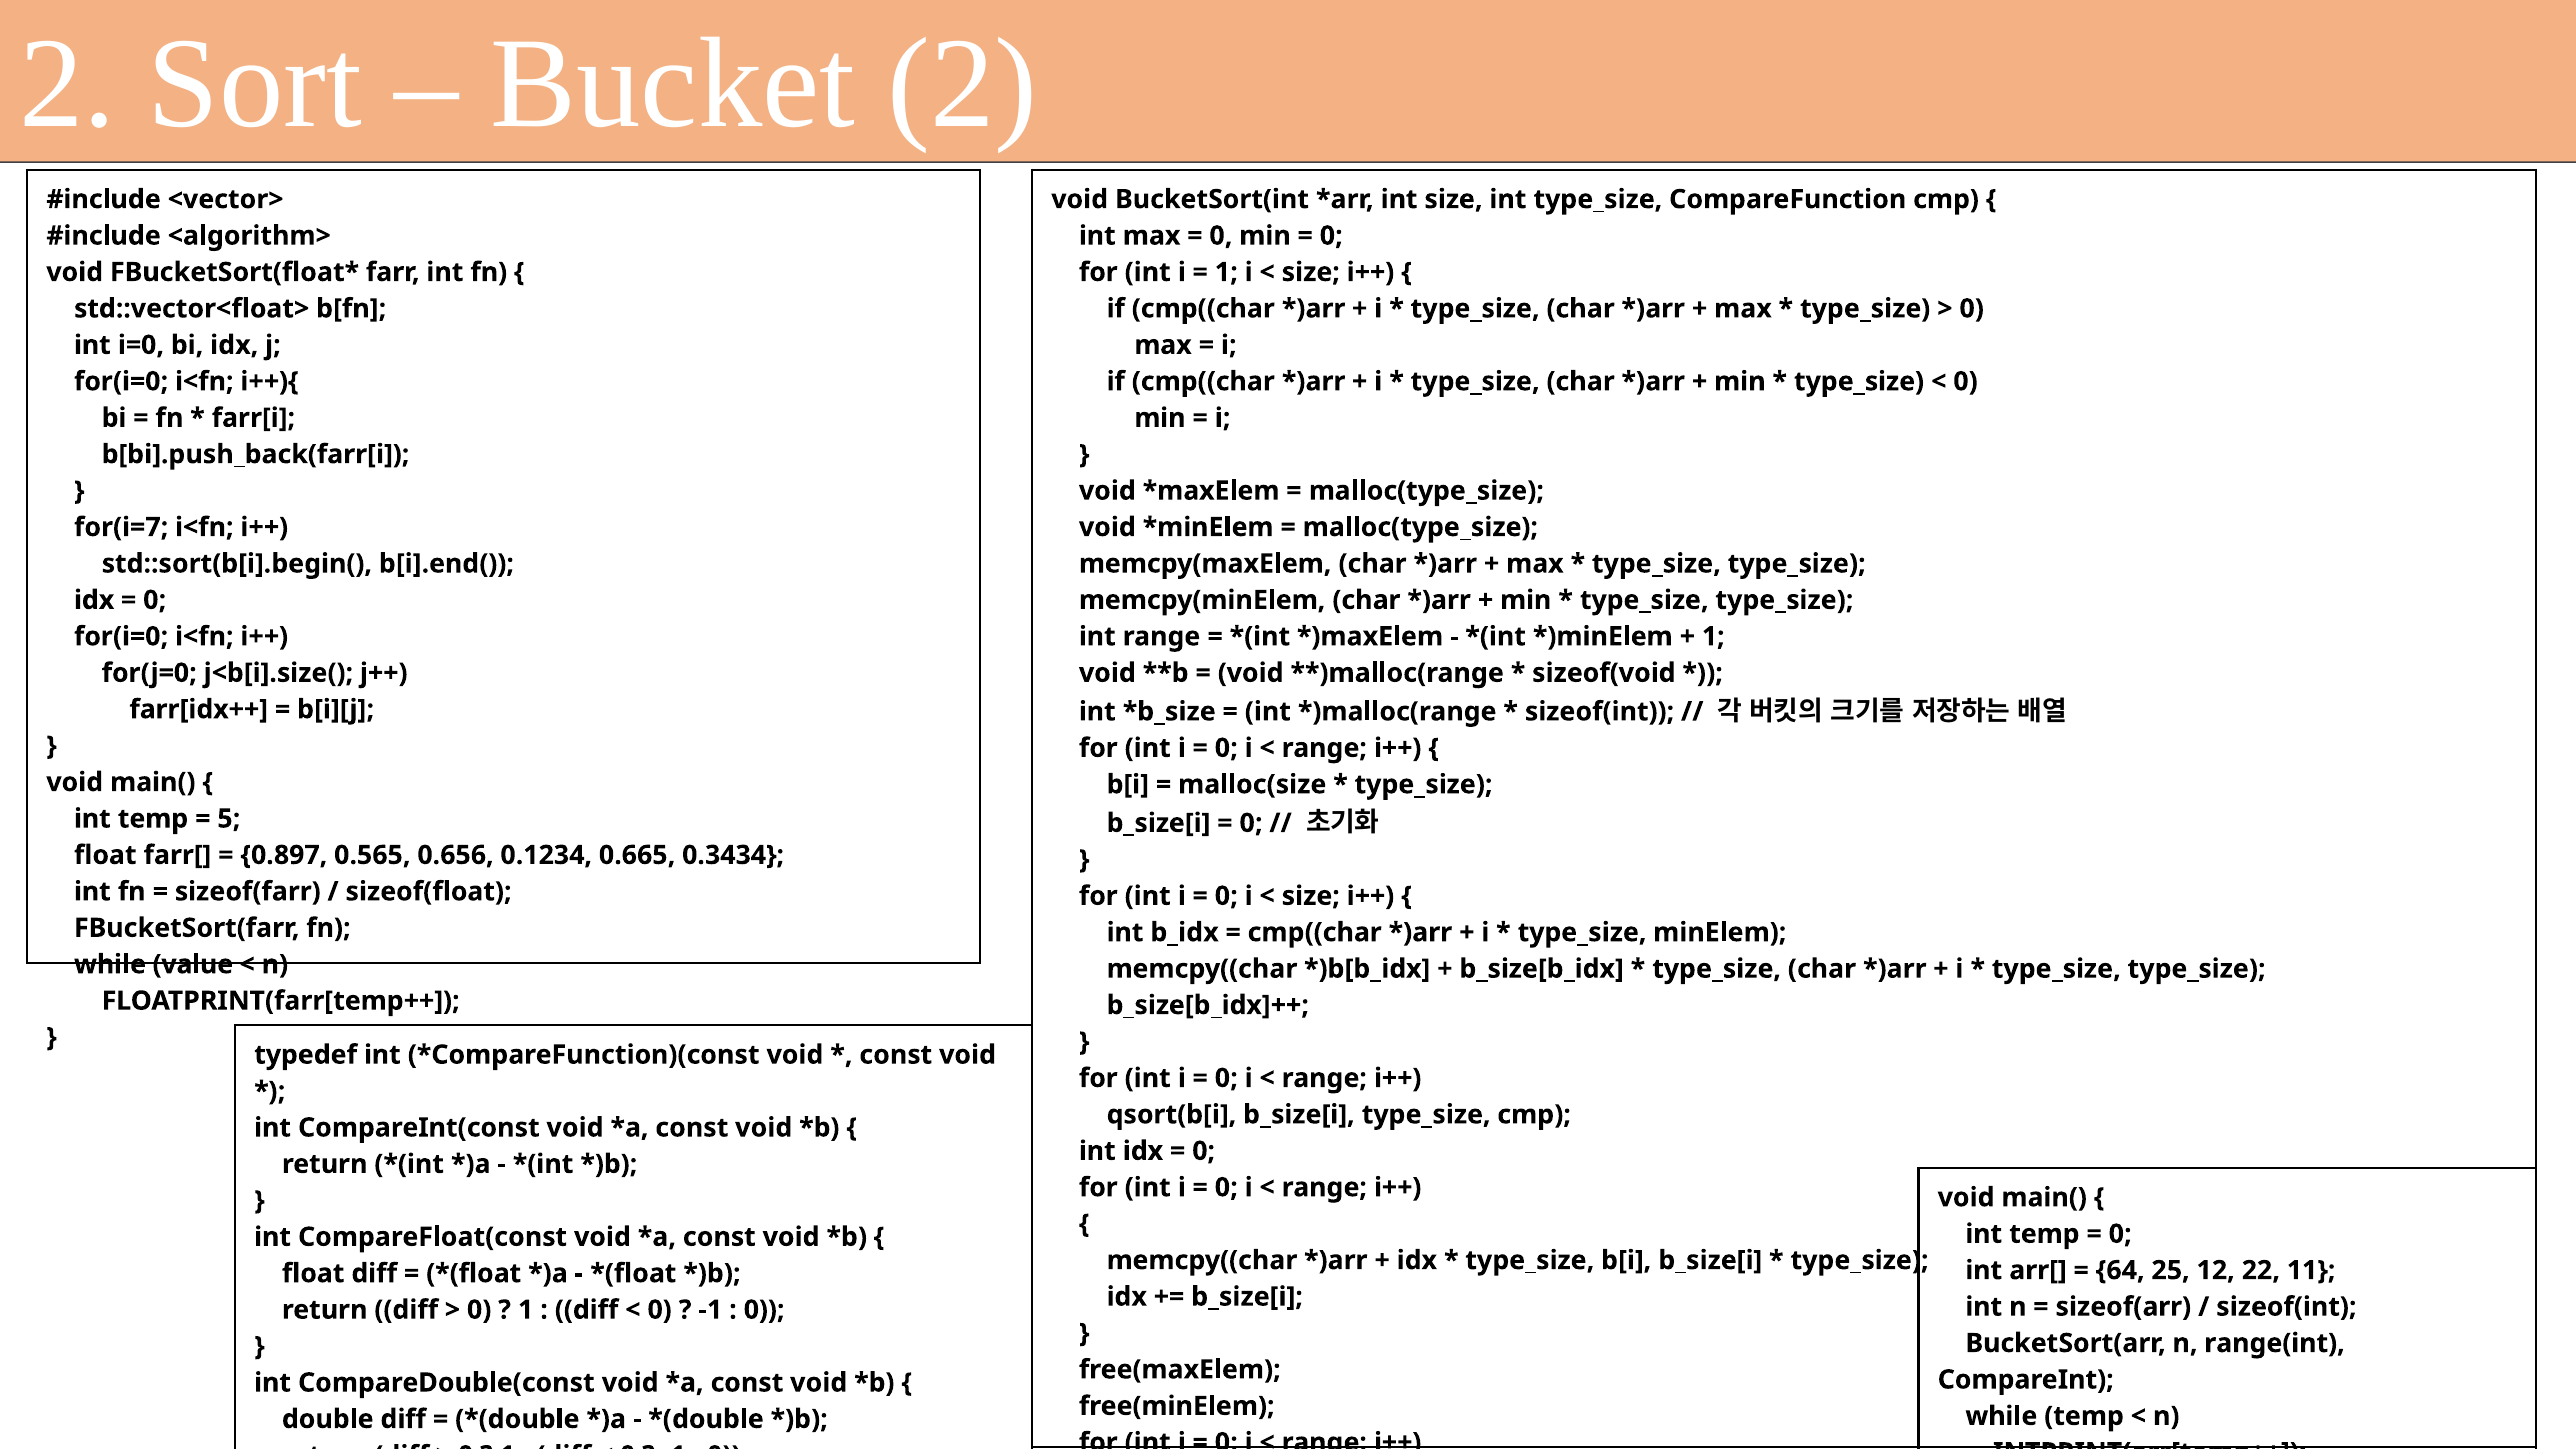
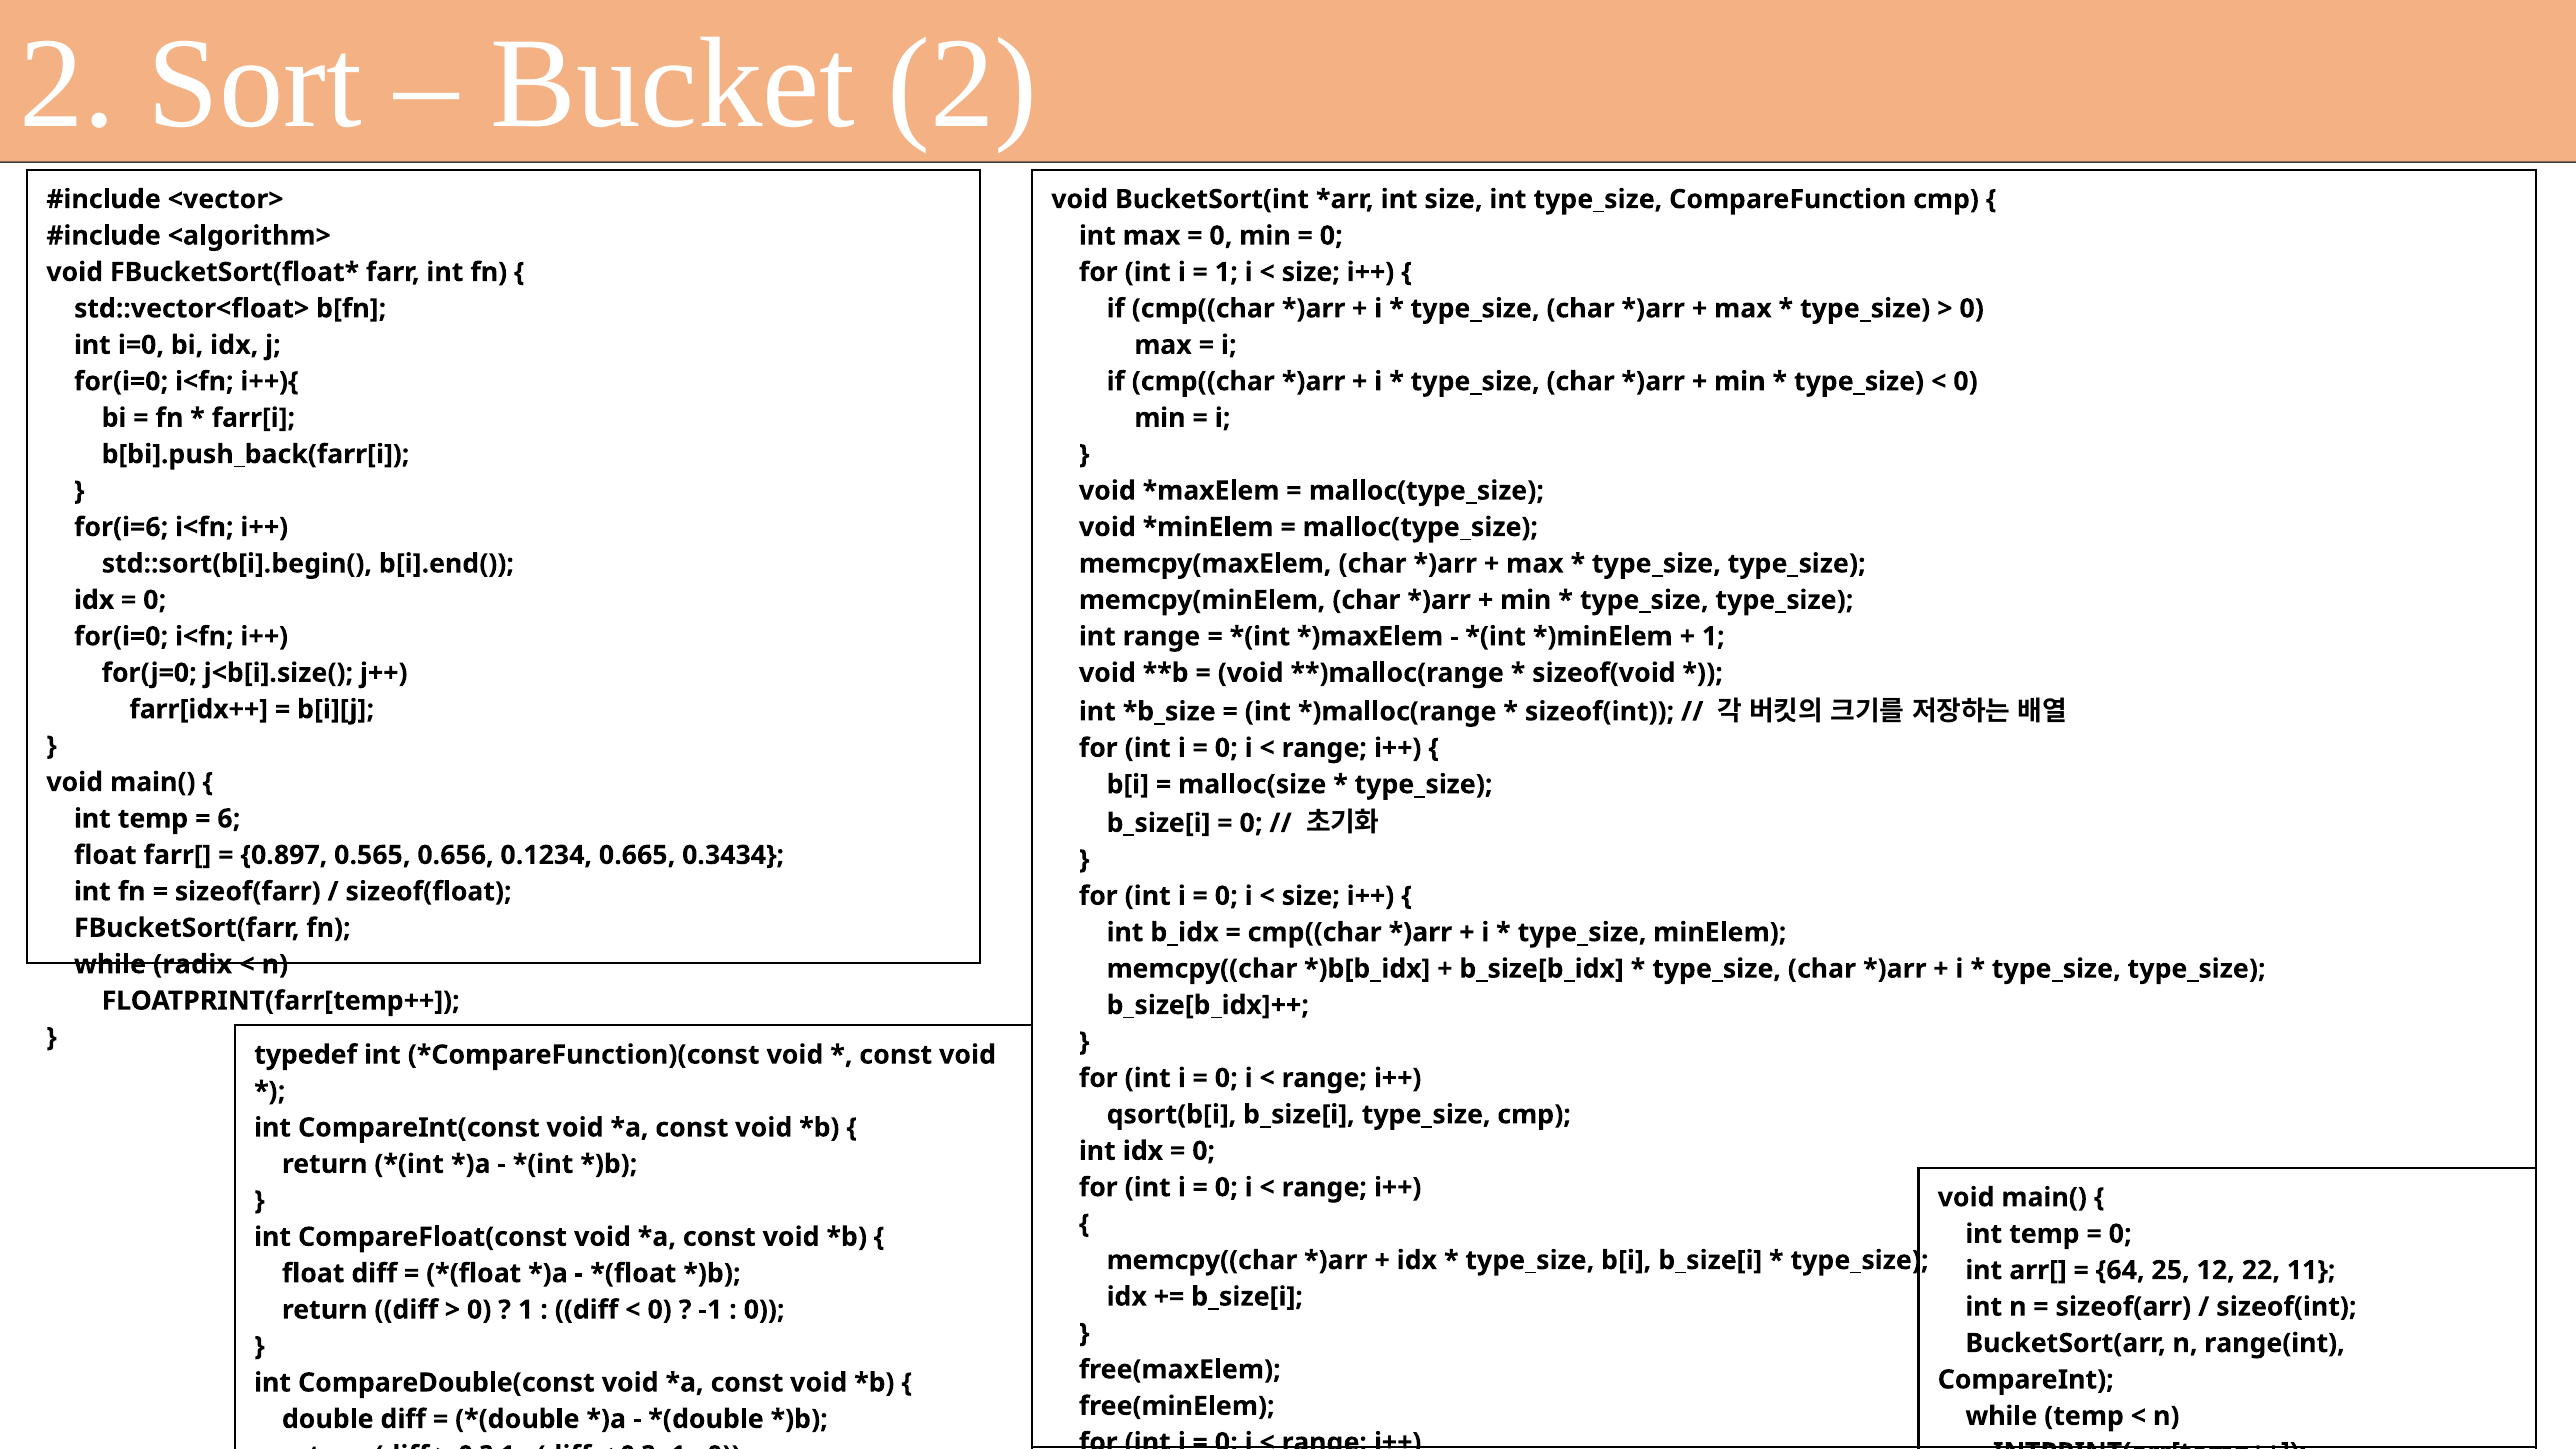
for(i=7: for(i=7 -> for(i=6 (121, 527)
5: 5 -> 6 (229, 819)
value: value -> radix (193, 964)
